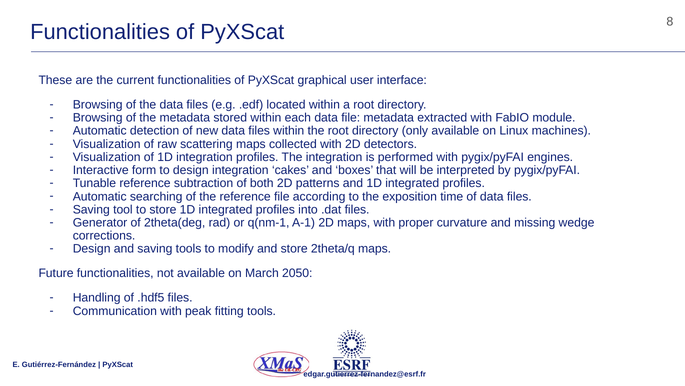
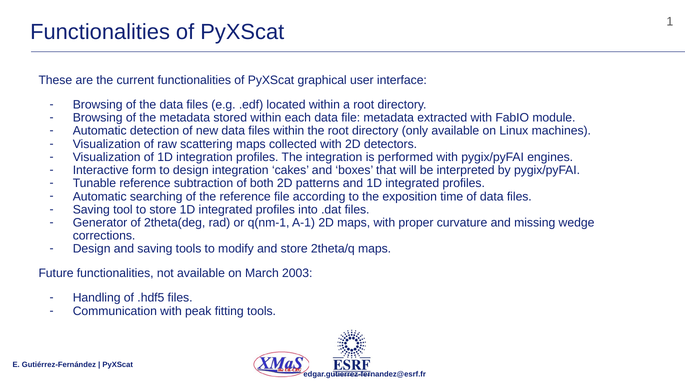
8: 8 -> 1 (670, 22)
2050: 2050 -> 2003 (297, 273)
